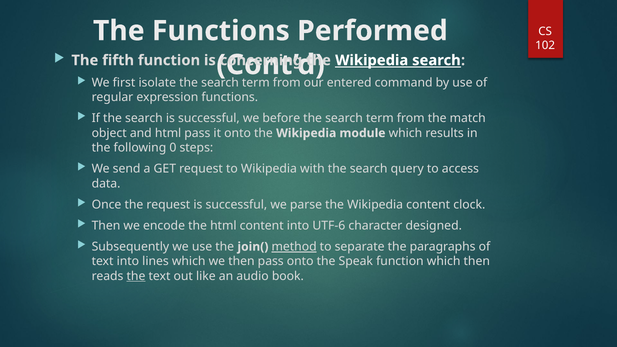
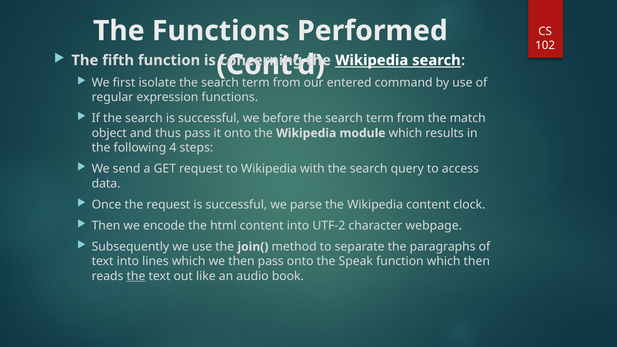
and html: html -> thus (168, 133)
0: 0 -> 4 (173, 148)
UTF-6: UTF-6 -> UTF-2 (329, 226)
designed: designed -> webpage (434, 226)
method underline: present -> none (294, 247)
